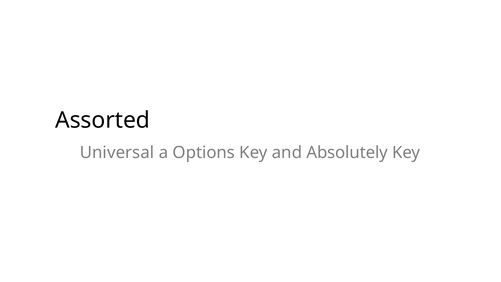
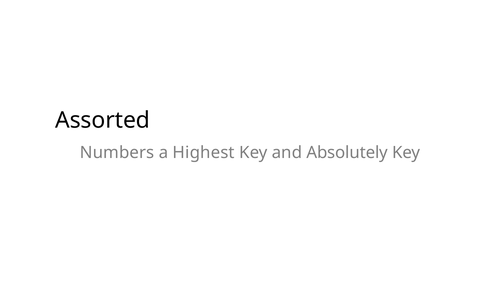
Universal: Universal -> Numbers (117, 153)
Options: Options -> Highest (204, 153)
